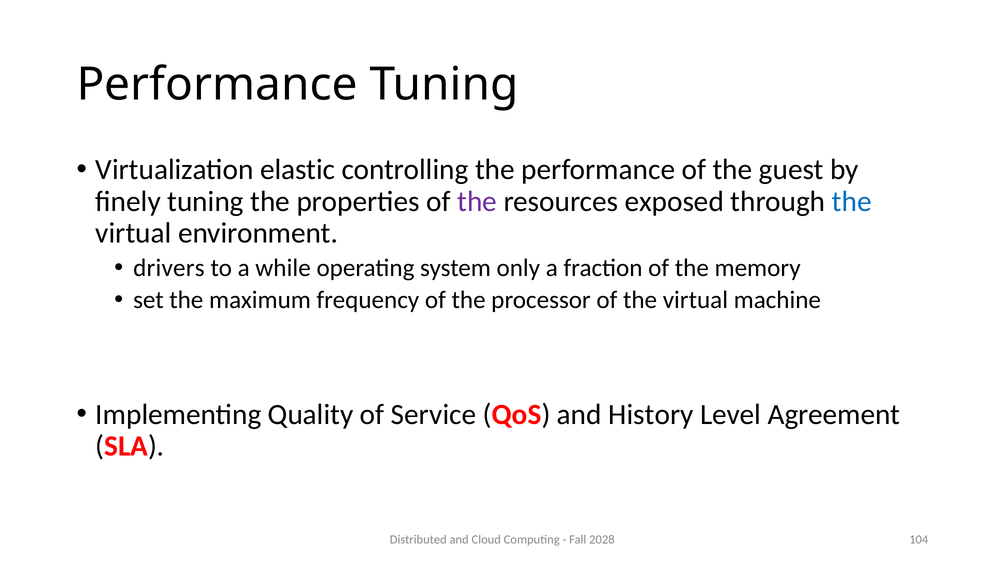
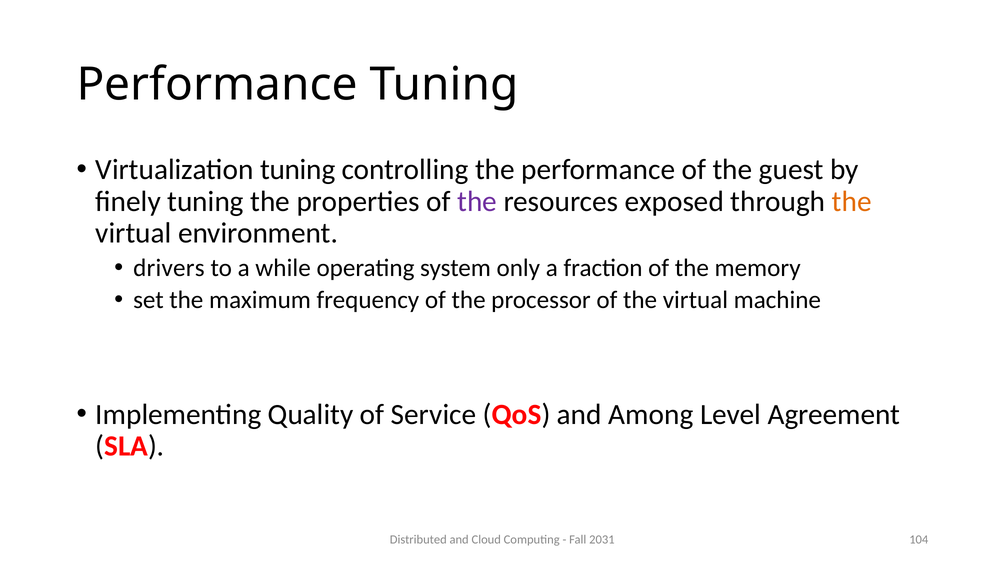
Virtualization elastic: elastic -> tuning (298, 170)
the colour: blue -> orange (852, 202)
History: History -> Among (651, 415)
2028: 2028 -> 2031 (602, 540)
